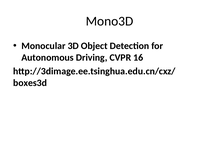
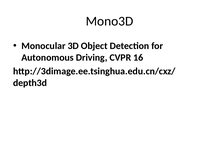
boxes3d: boxes3d -> depth3d (30, 83)
